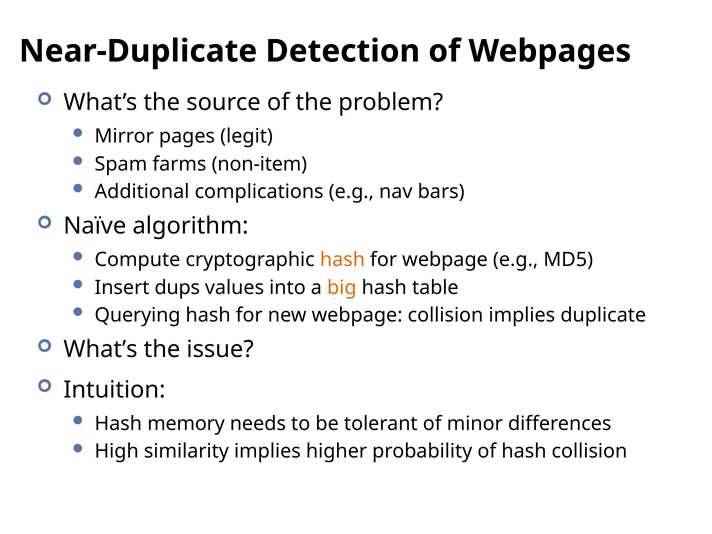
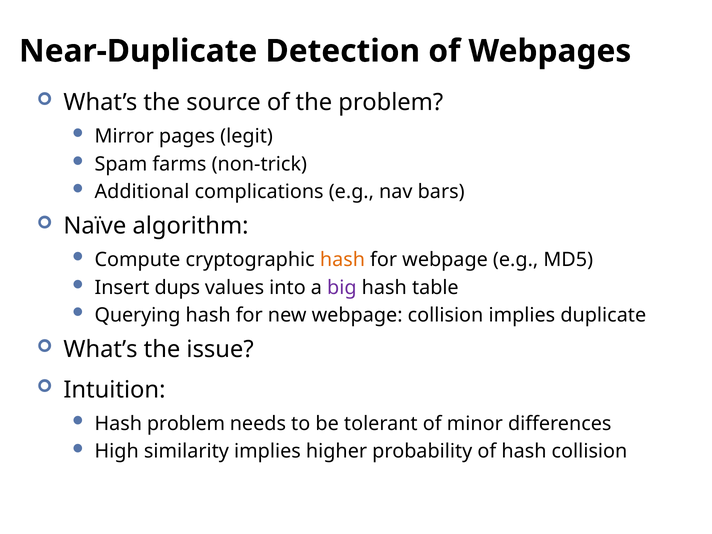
non-item: non-item -> non-trick (259, 164)
big colour: orange -> purple (342, 288)
Hash memory: memory -> problem (186, 424)
